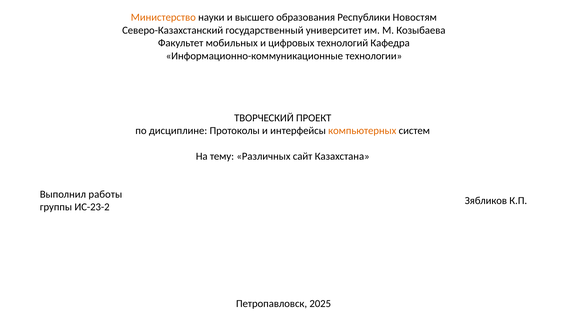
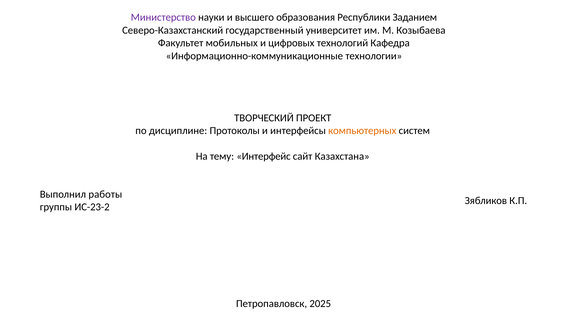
Министерство colour: orange -> purple (163, 17)
Новостям: Новостям -> Заданием (415, 17)
Различных: Различных -> Интерфейс (264, 156)
